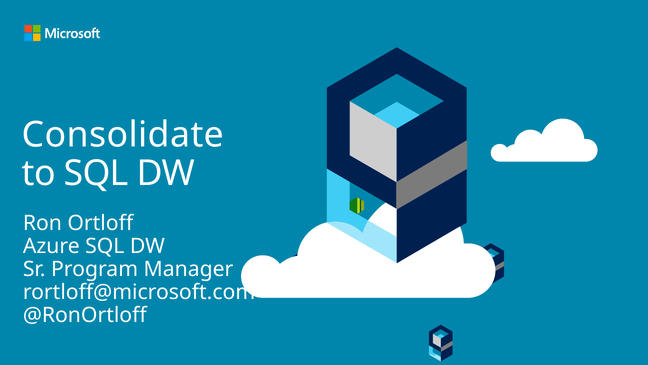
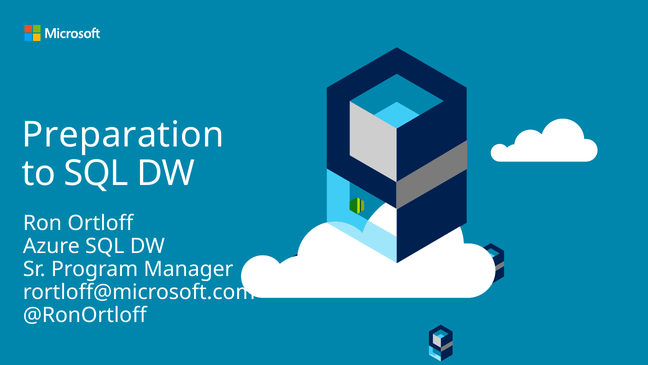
Consolidate: Consolidate -> Preparation (123, 135)
